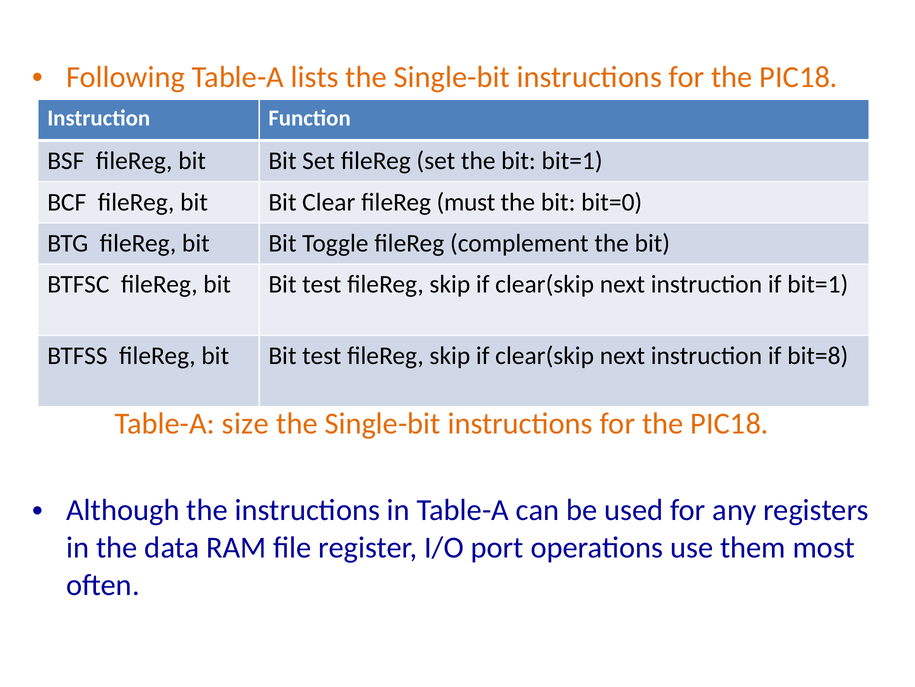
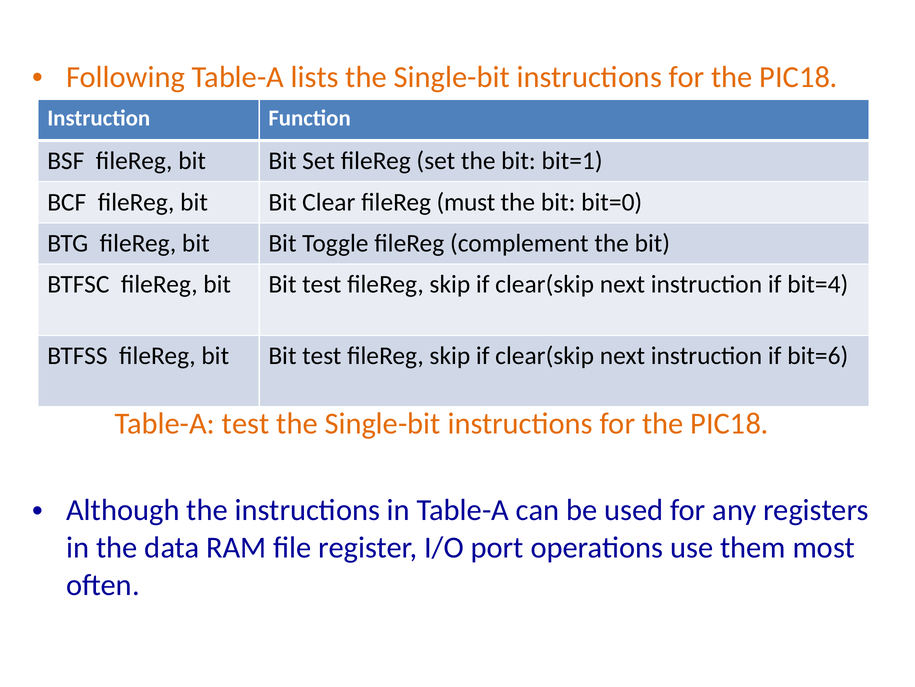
if bit=1: bit=1 -> bit=4 (818, 284)
bit=8: bit=8 -> bit=6 (818, 355)
Table-A size: size -> test (246, 423)
